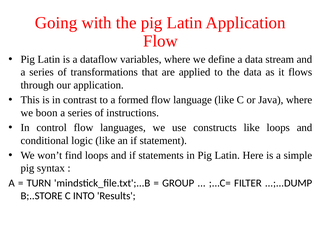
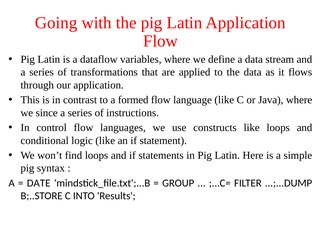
boon: boon -> since (47, 113)
TURN: TURN -> DATE (39, 184)
